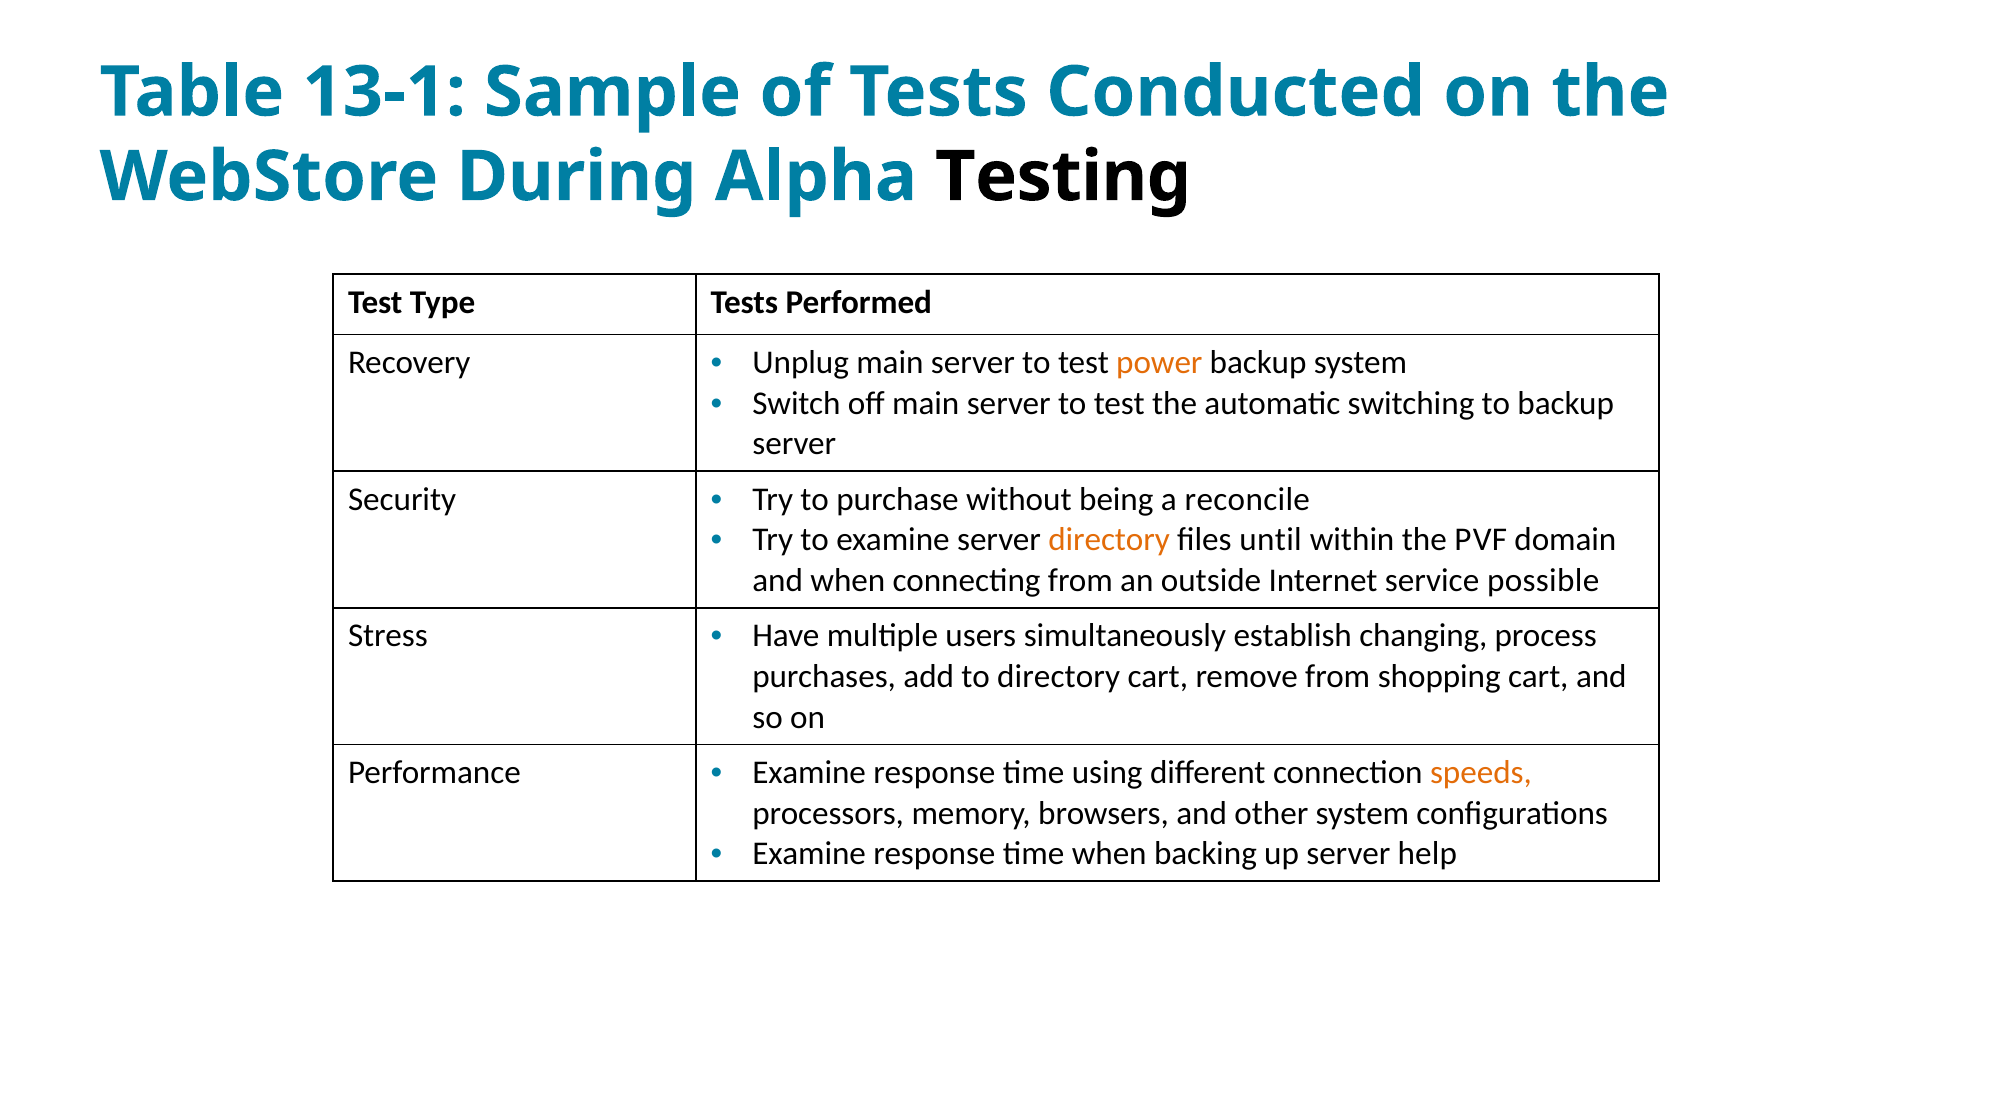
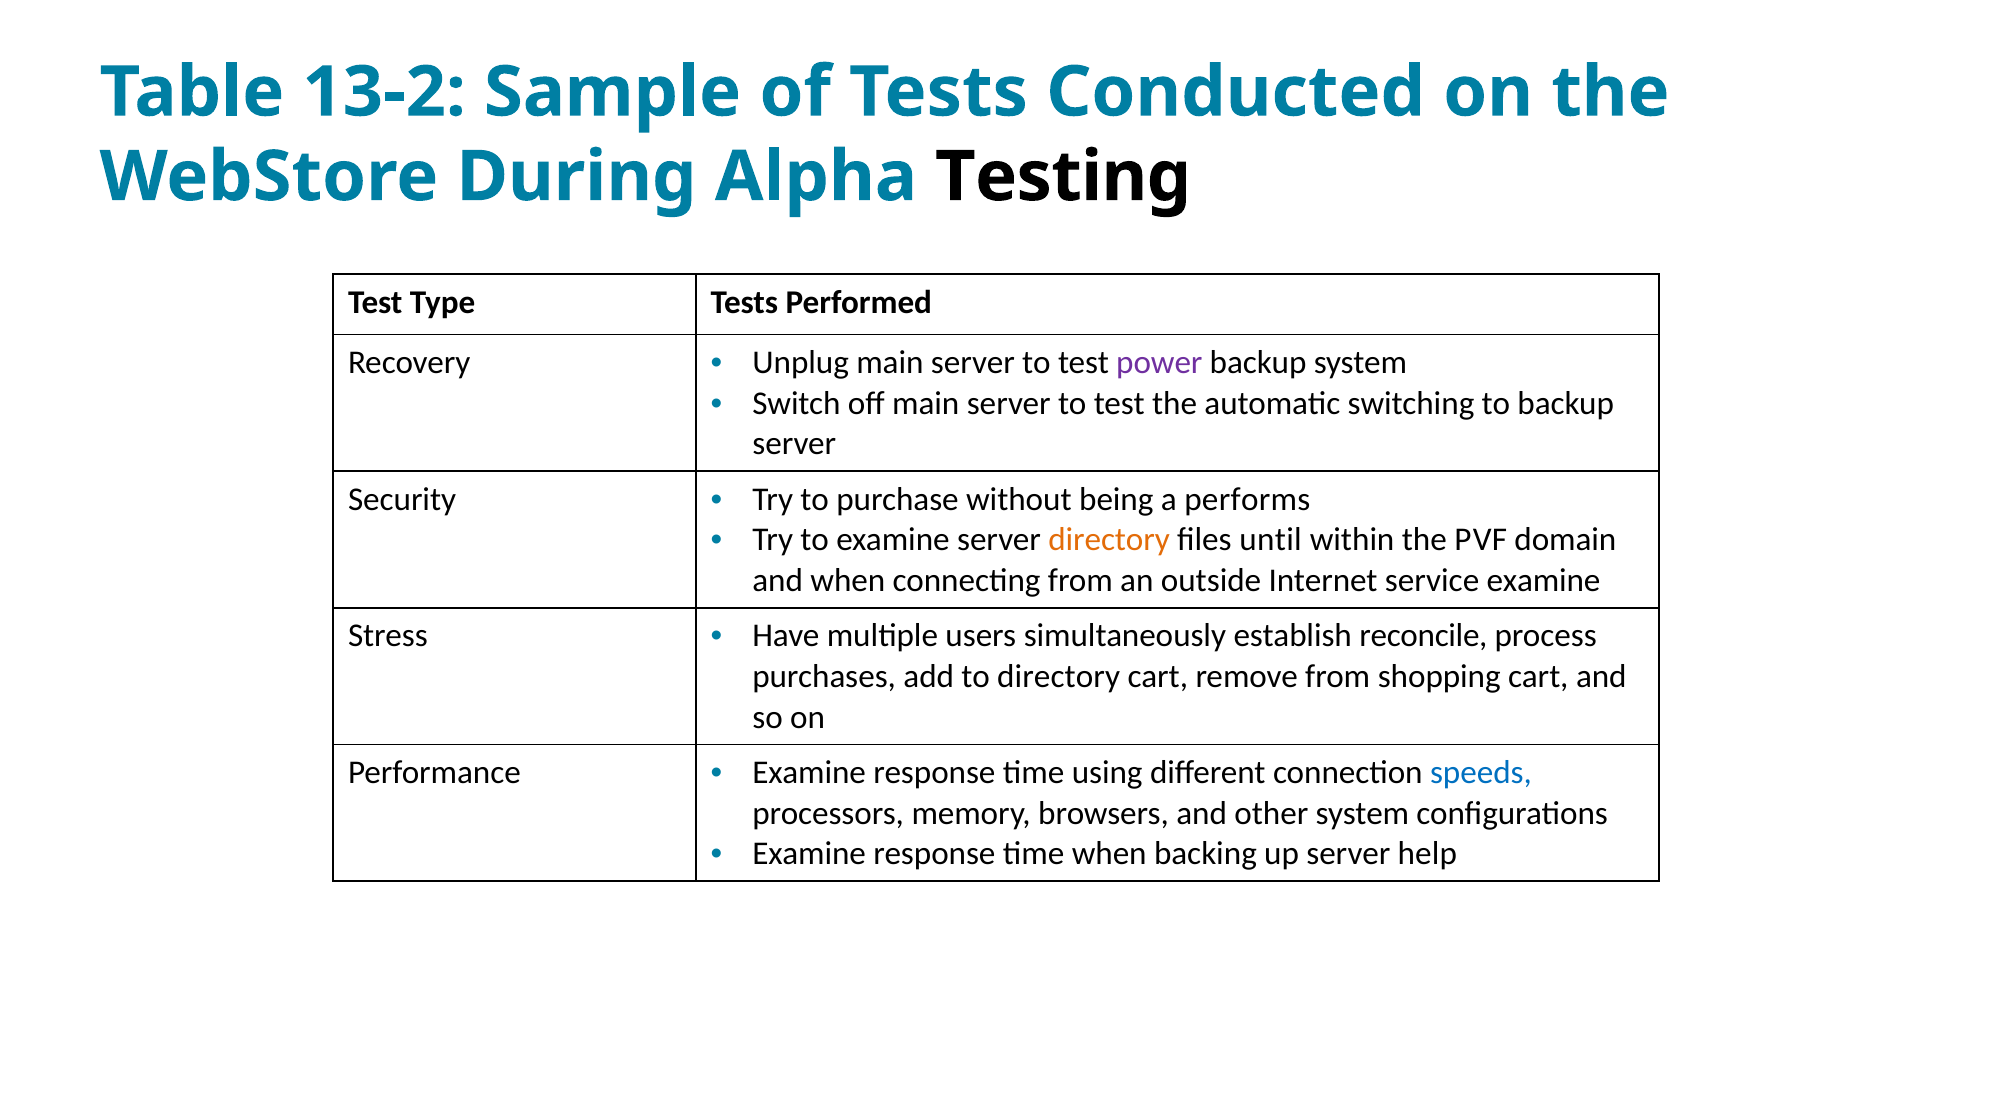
13-1: 13-1 -> 13-2 (384, 92)
power colour: orange -> purple (1159, 363)
reconcile: reconcile -> performs (1247, 500)
service possible: possible -> examine (1543, 581)
changing: changing -> reconcile (1423, 636)
speeds colour: orange -> blue (1481, 773)
